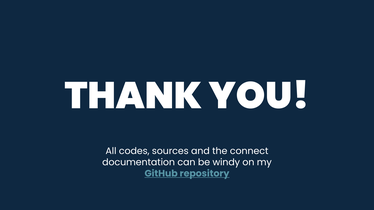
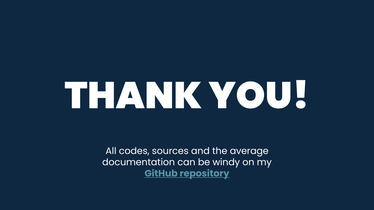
connect: connect -> average (249, 151)
